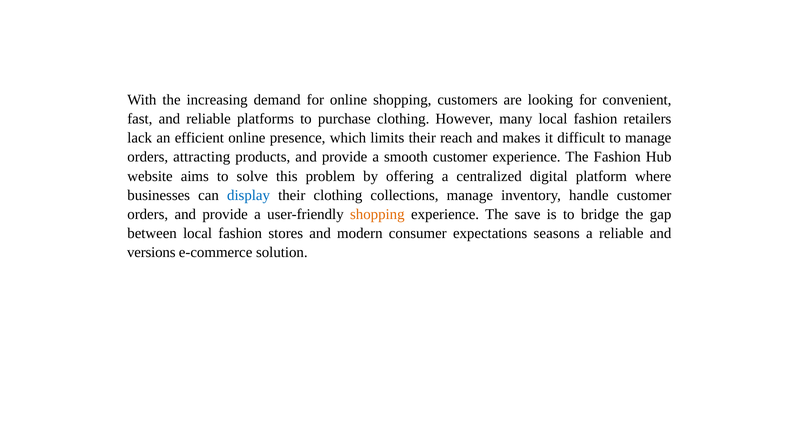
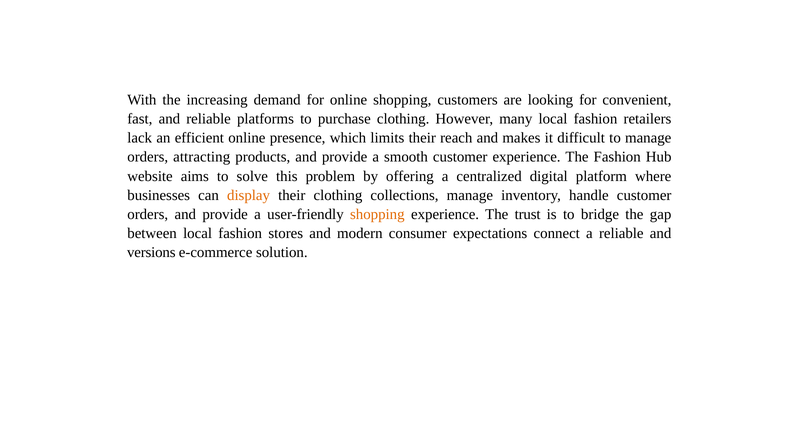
display colour: blue -> orange (249, 196)
save: save -> trust (528, 215)
seasons: seasons -> connect (557, 234)
